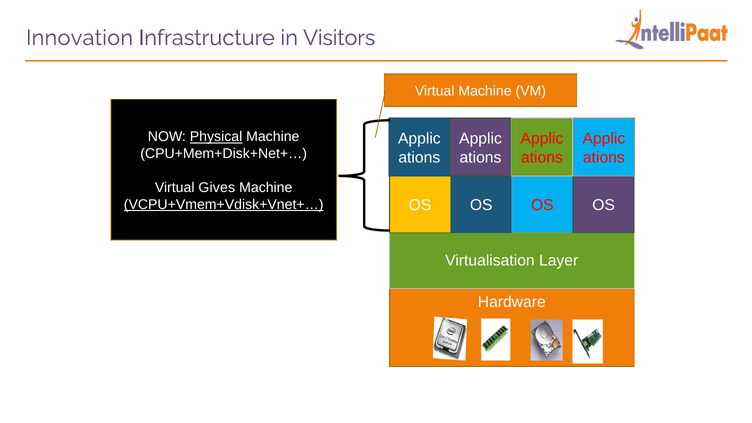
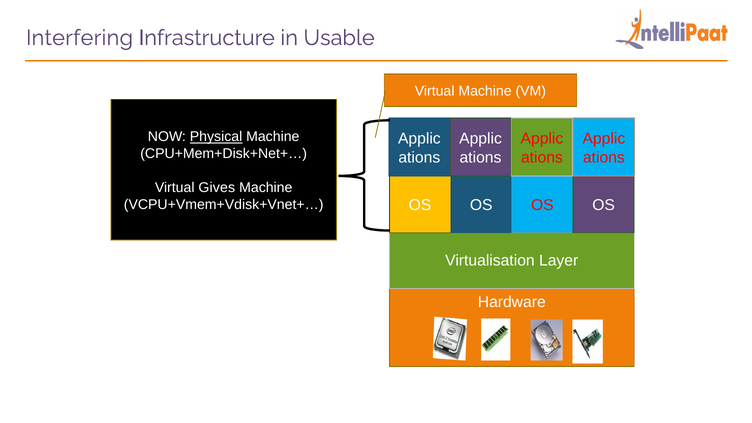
Innovation: Innovation -> Interfering (79, 38)
Visitors: Visitors -> Usable (339, 38)
VCPU+Vmem+Vdisk+Vnet+… underline: present -> none (224, 204)
